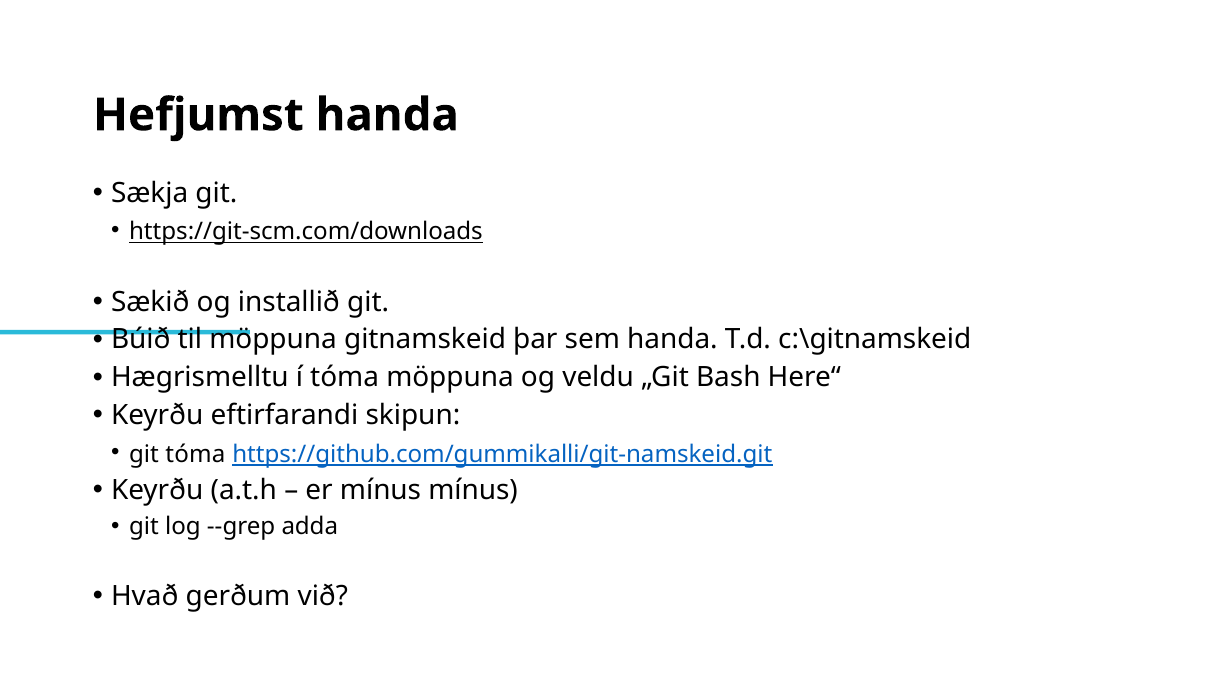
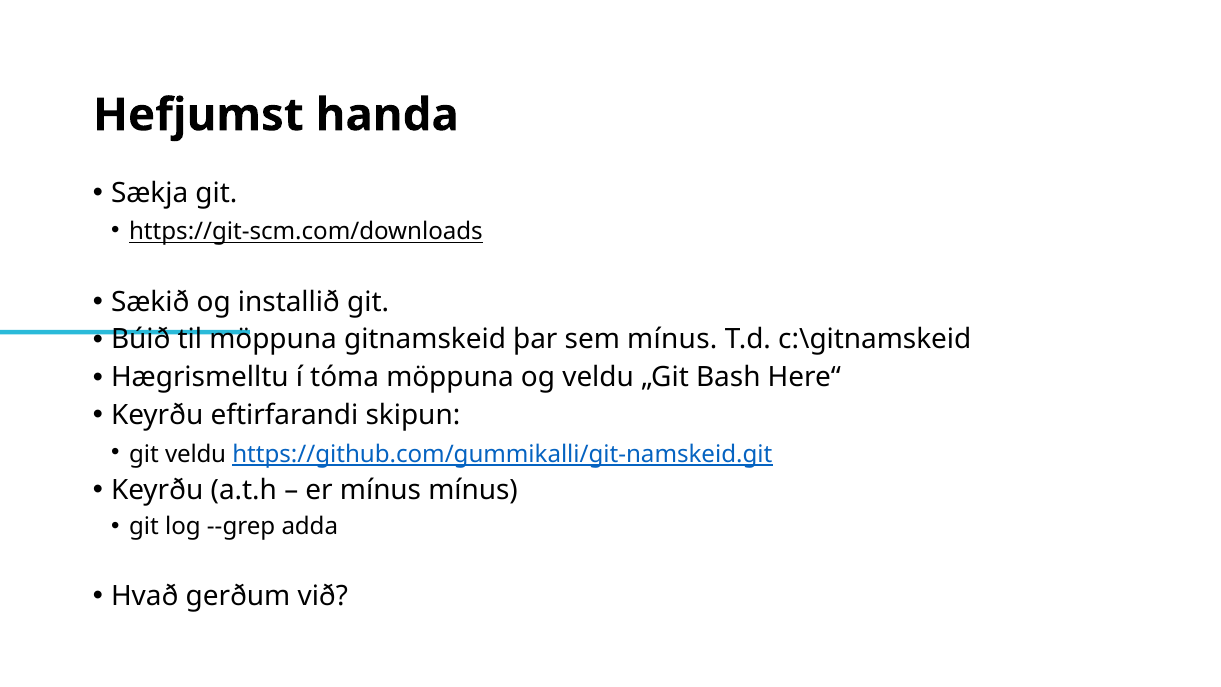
sem handa: handa -> mínus (672, 340)
git tóma: tóma -> veldu (196, 454)
